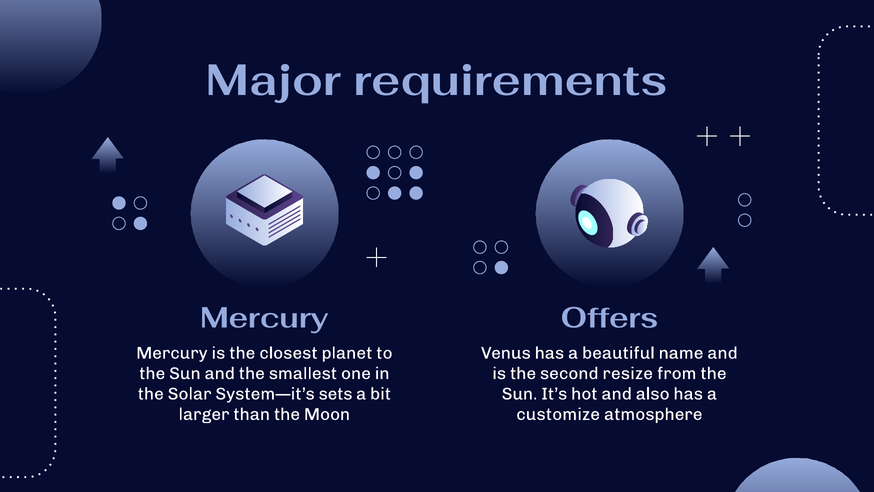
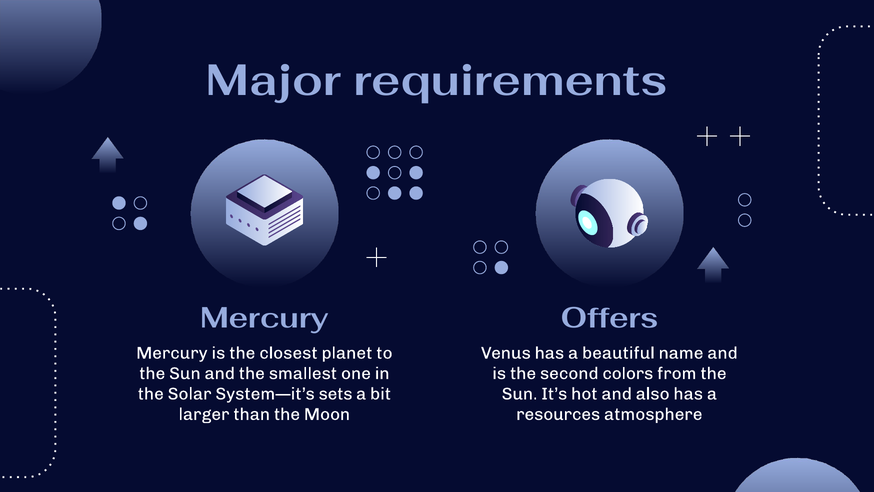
resize: resize -> colors (628, 373)
customize: customize -> resources (558, 414)
